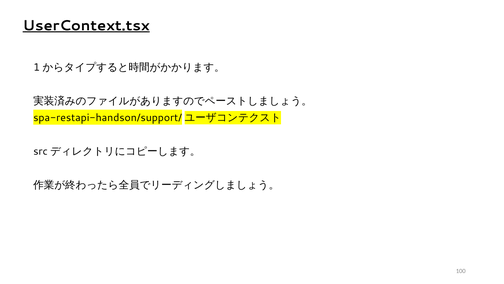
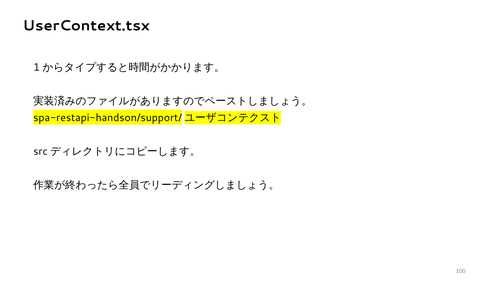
UserContext.tsx underline: present -> none (86, 26)
